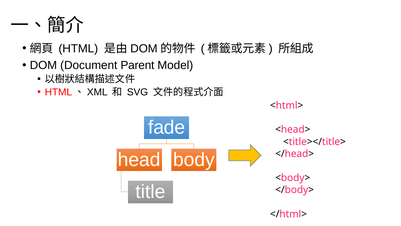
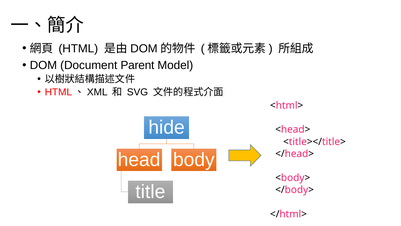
fade: fade -> hide (167, 127)
